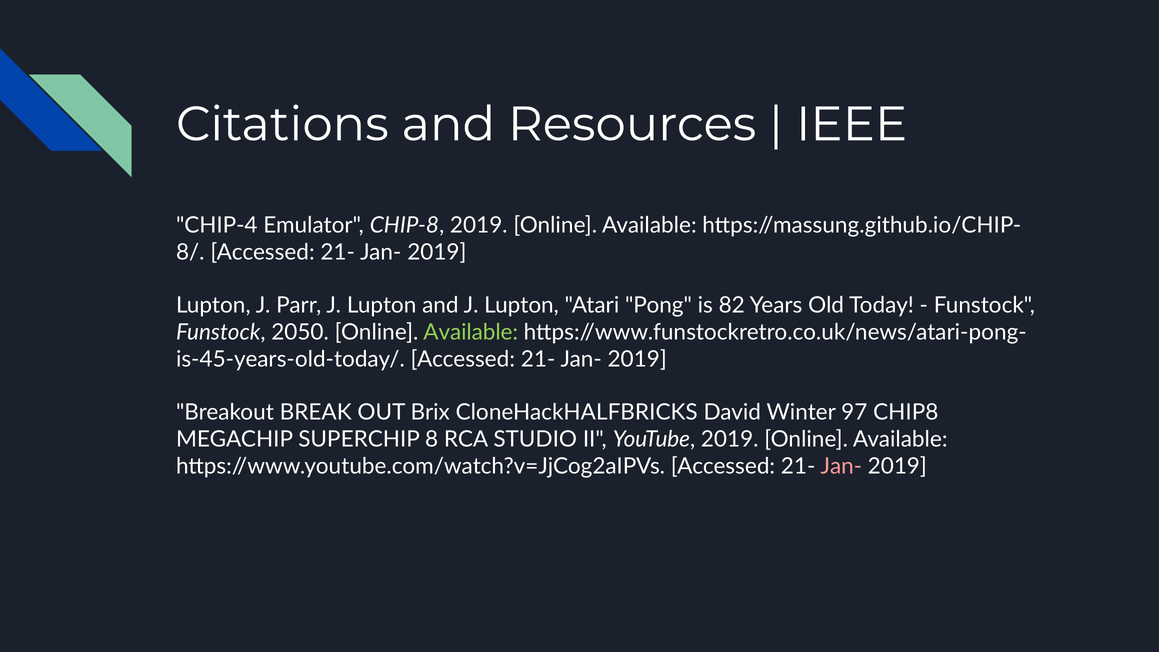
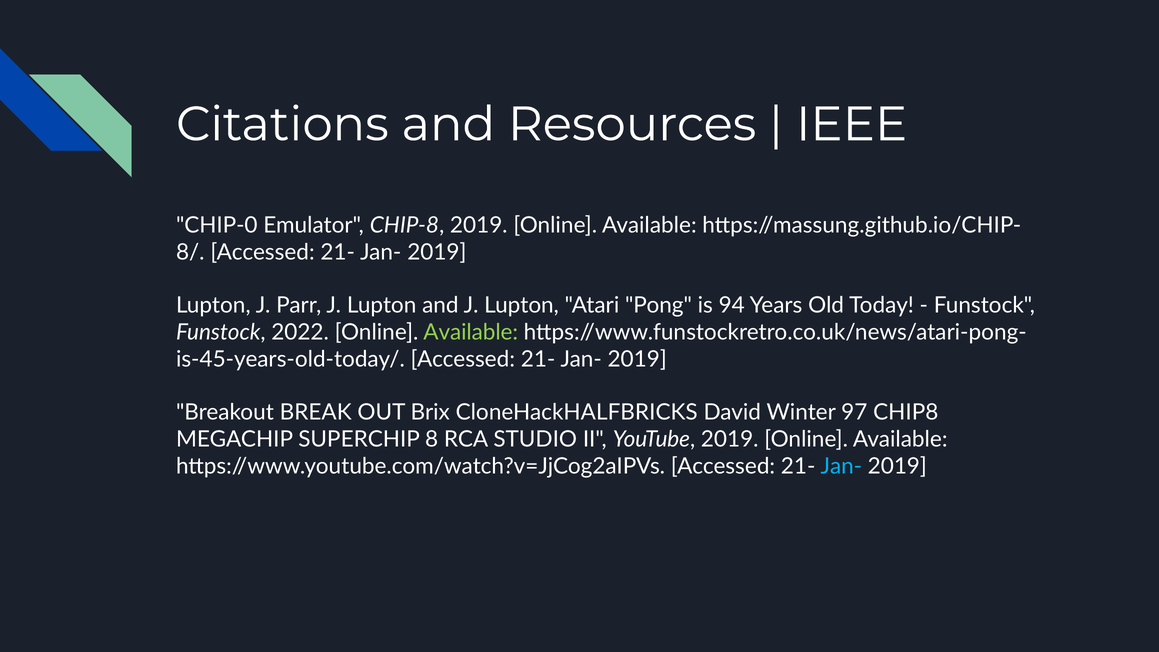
CHIP-4: CHIP-4 -> CHIP-0 (217, 225)
82: 82 -> 94 (732, 305)
2050: 2050 -> 2022 (300, 332)
Jan- colour: pink -> light blue (841, 466)
